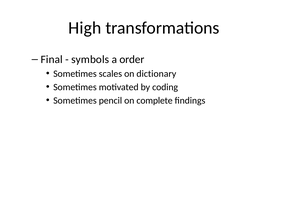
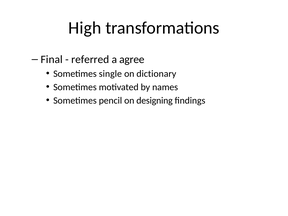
symbols: symbols -> referred (90, 59)
order: order -> agree (132, 59)
scales: scales -> single (110, 74)
coding: coding -> names (165, 87)
complete: complete -> designing (155, 101)
